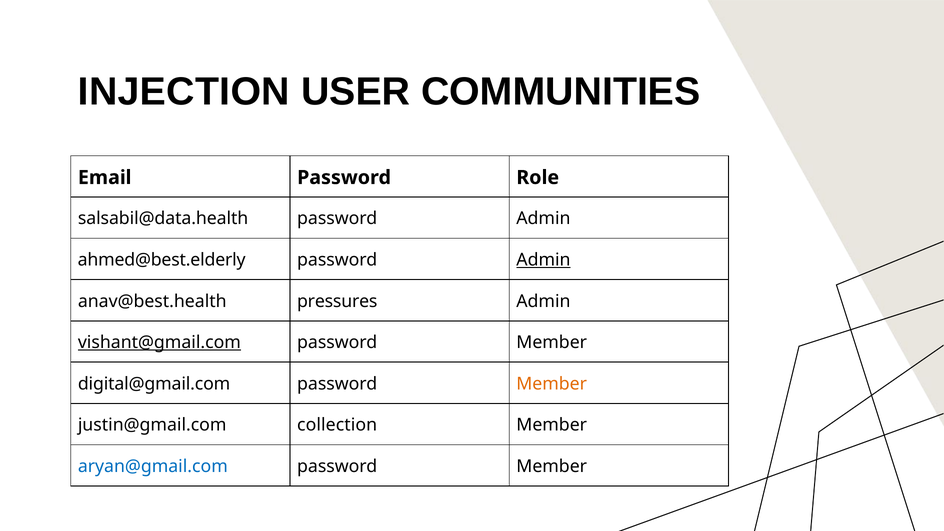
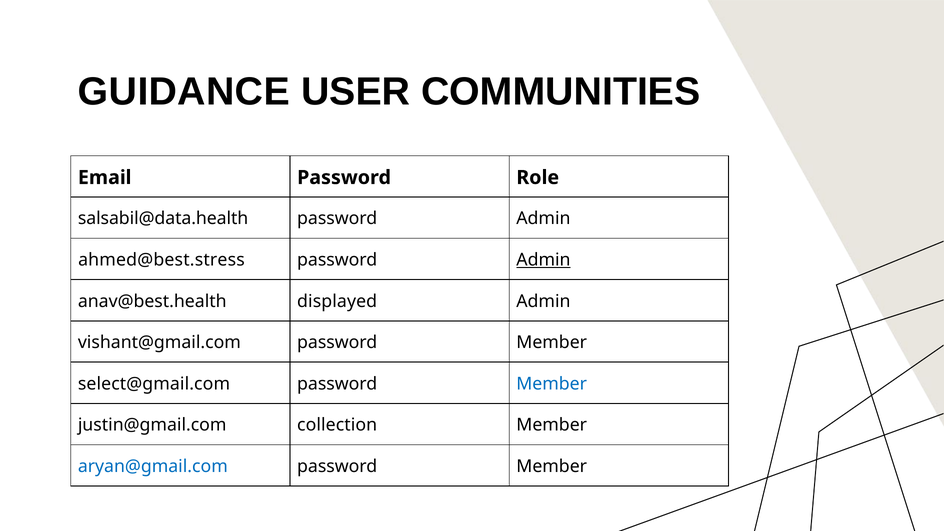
INJECTION: INJECTION -> GUIDANCE (184, 92)
ahmed@best.elderly: ahmed@best.elderly -> ahmed@best.stress (161, 260)
pressures: pressures -> displayed (337, 301)
vishant@gmail.com underline: present -> none (159, 342)
digital@gmail.com: digital@gmail.com -> select@gmail.com (154, 384)
Member colour: orange -> blue (552, 384)
